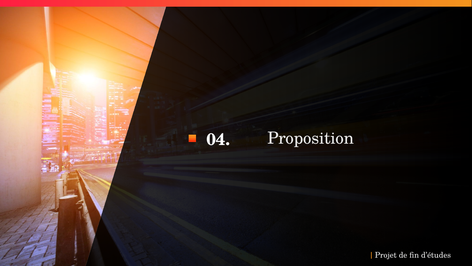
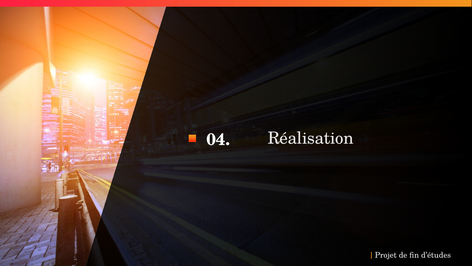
Proposition: Proposition -> Réalisation (311, 138)
